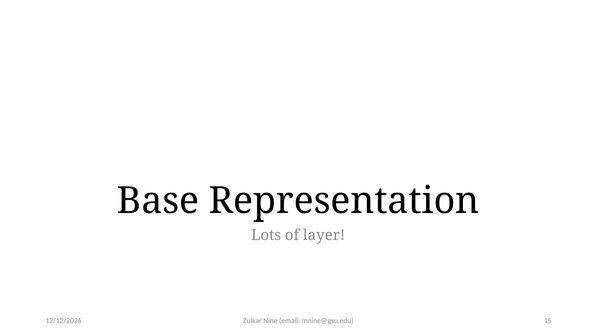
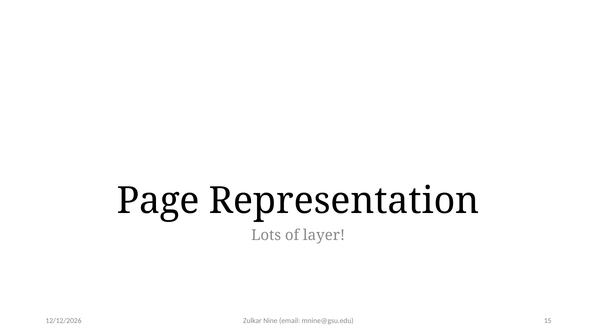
Base: Base -> Page (158, 201)
